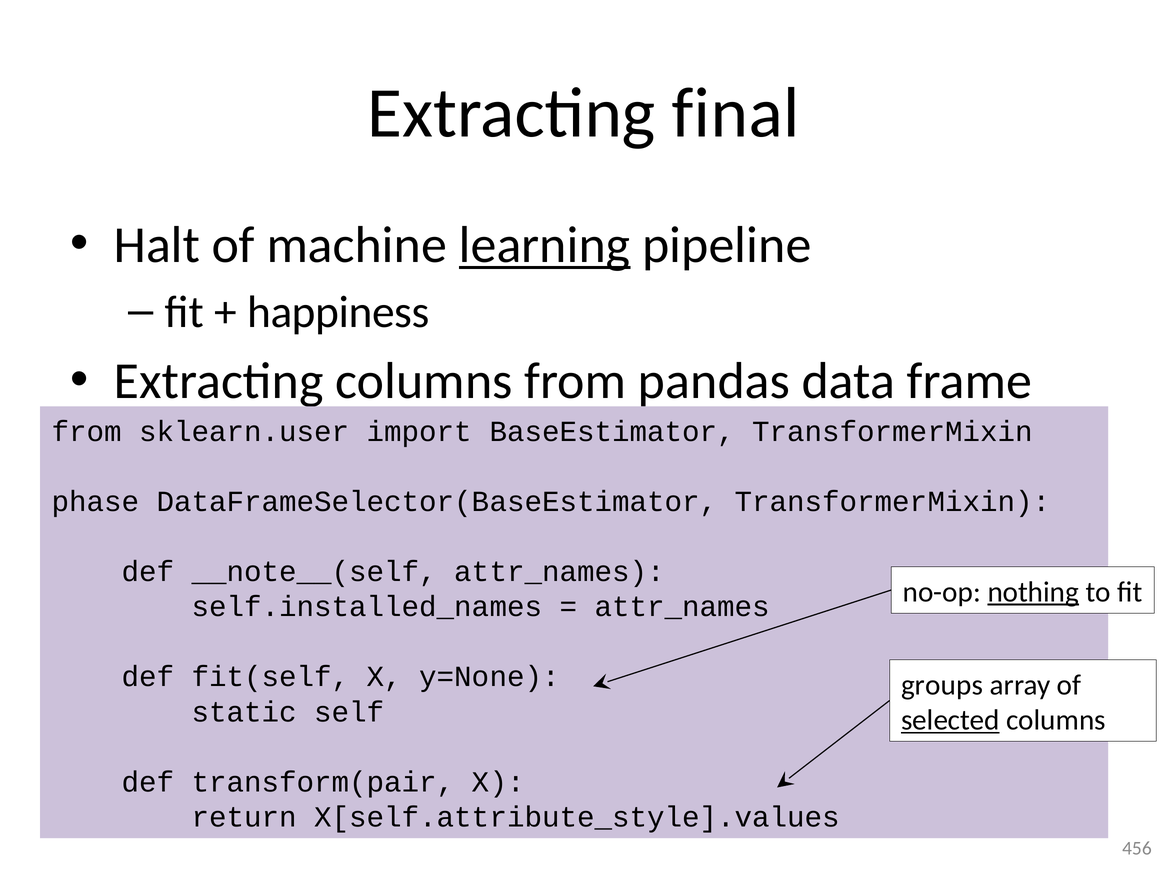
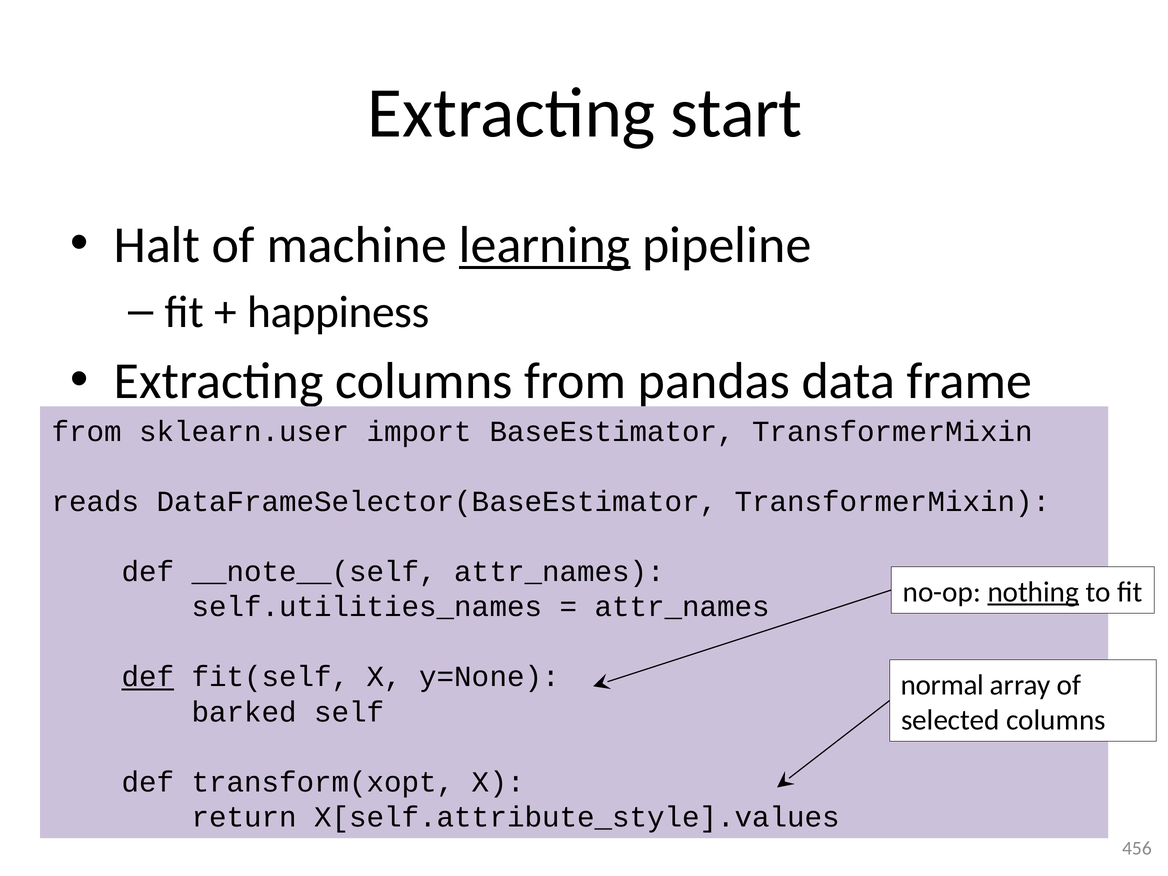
final: final -> start (736, 113)
phase: phase -> reads (95, 502)
self.installed_names: self.installed_names -> self.utilities_names (367, 607)
def underline: none -> present (148, 677)
groups: groups -> normal (942, 685)
static: static -> barked (244, 712)
selected underline: present -> none (950, 720)
transform(pair: transform(pair -> transform(xopt (323, 782)
